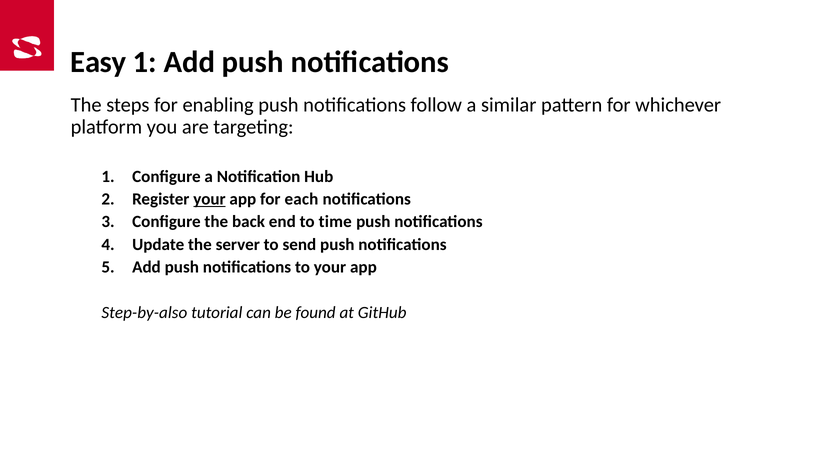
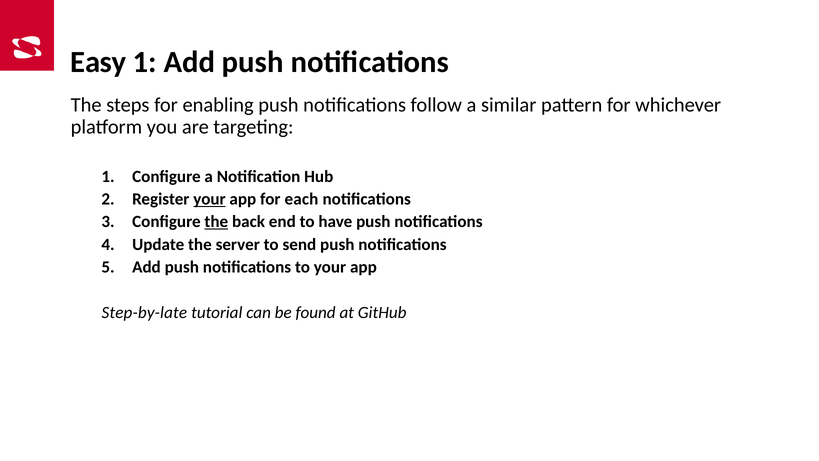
the underline: none -> present (216, 222)
time: time -> have (335, 222)
Step-by-also: Step-by-also -> Step-by-late (144, 312)
